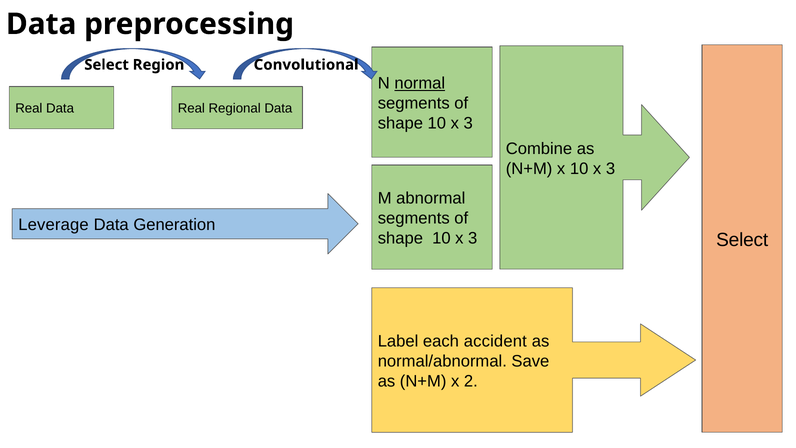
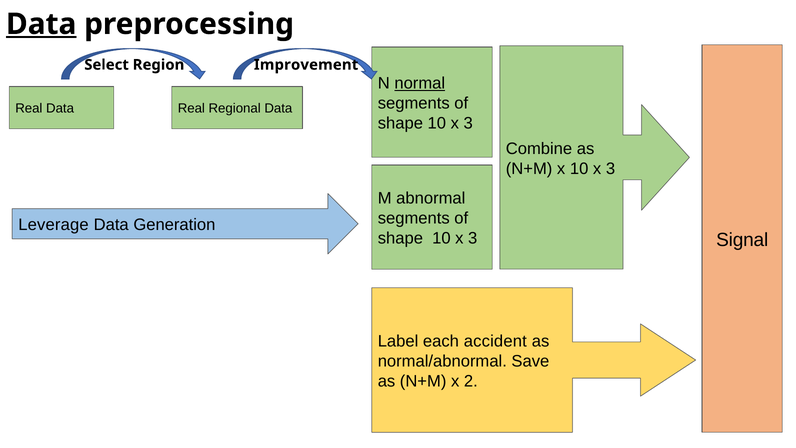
Data underline: none -> present (41, 24)
Convolutional: Convolutional -> Improvement (306, 65)
Select: Select -> Signal (742, 240)
